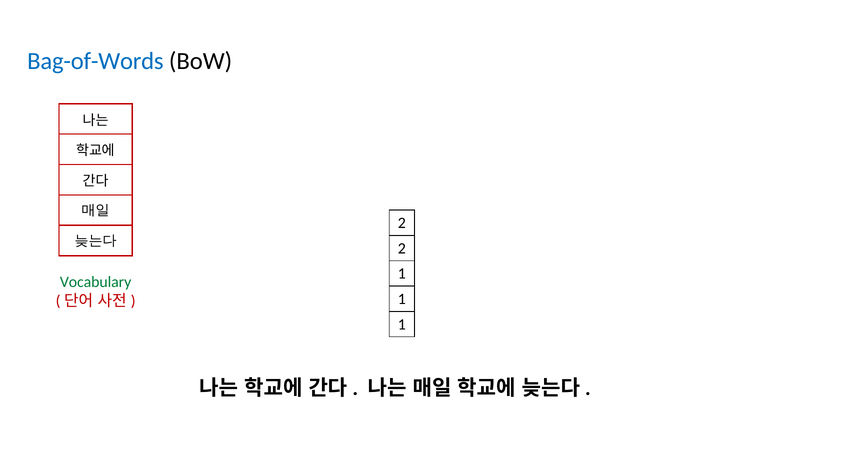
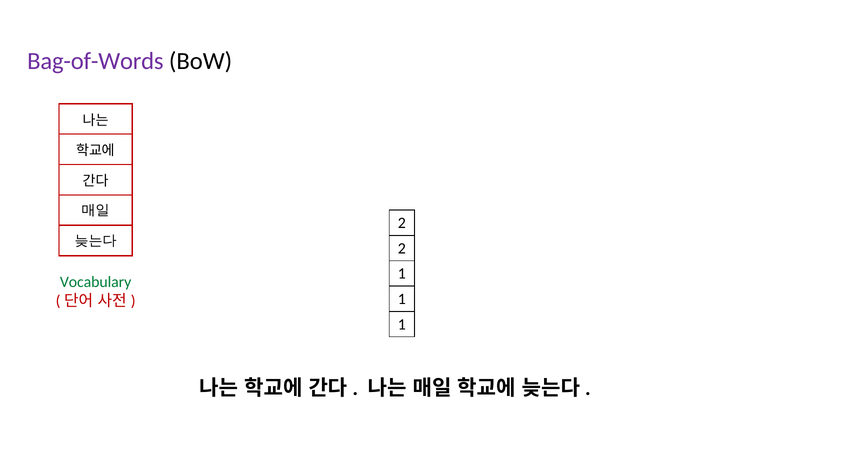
Bag-of-Words colour: blue -> purple (95, 61)
